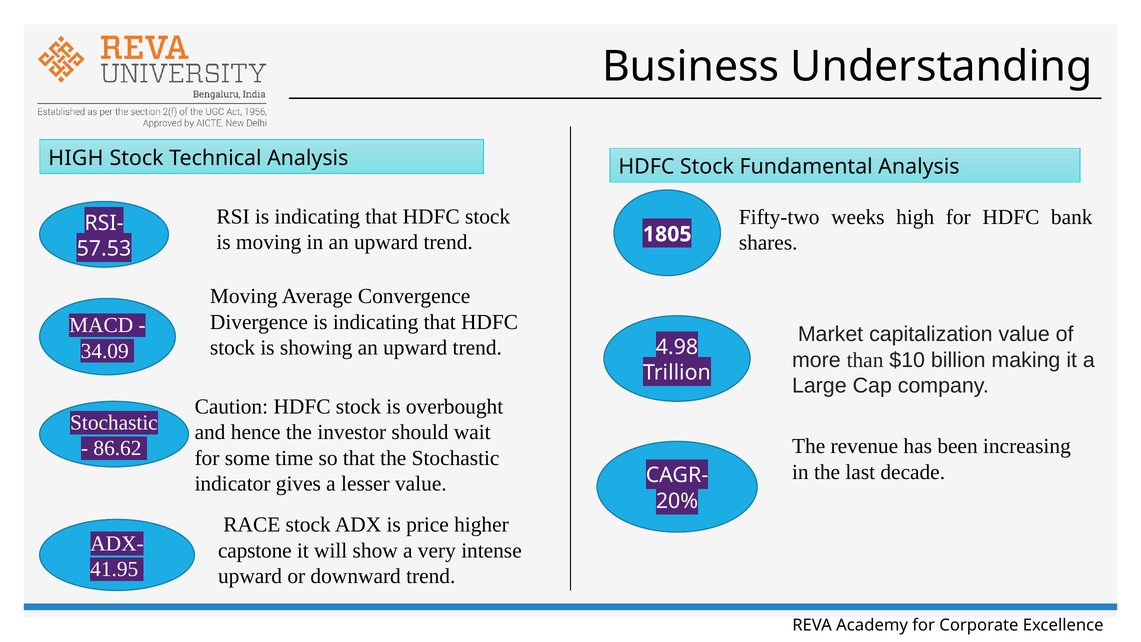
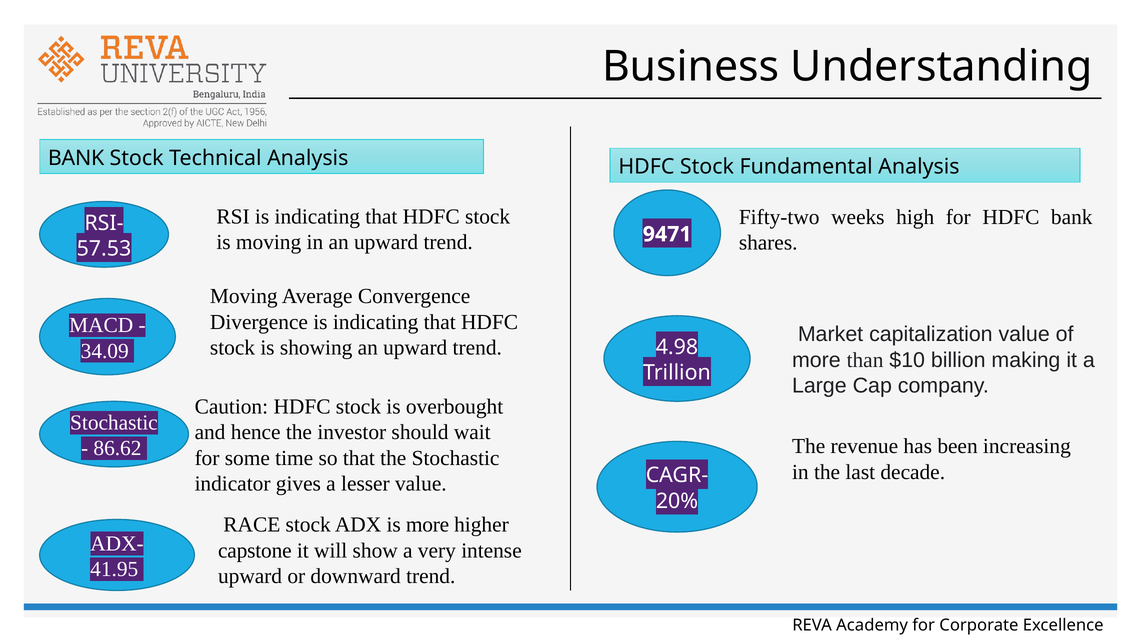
HIGH: HIGH -> BANK (76, 158)
1805: 1805 -> 9471 (667, 234)
is price: price -> more (428, 525)
